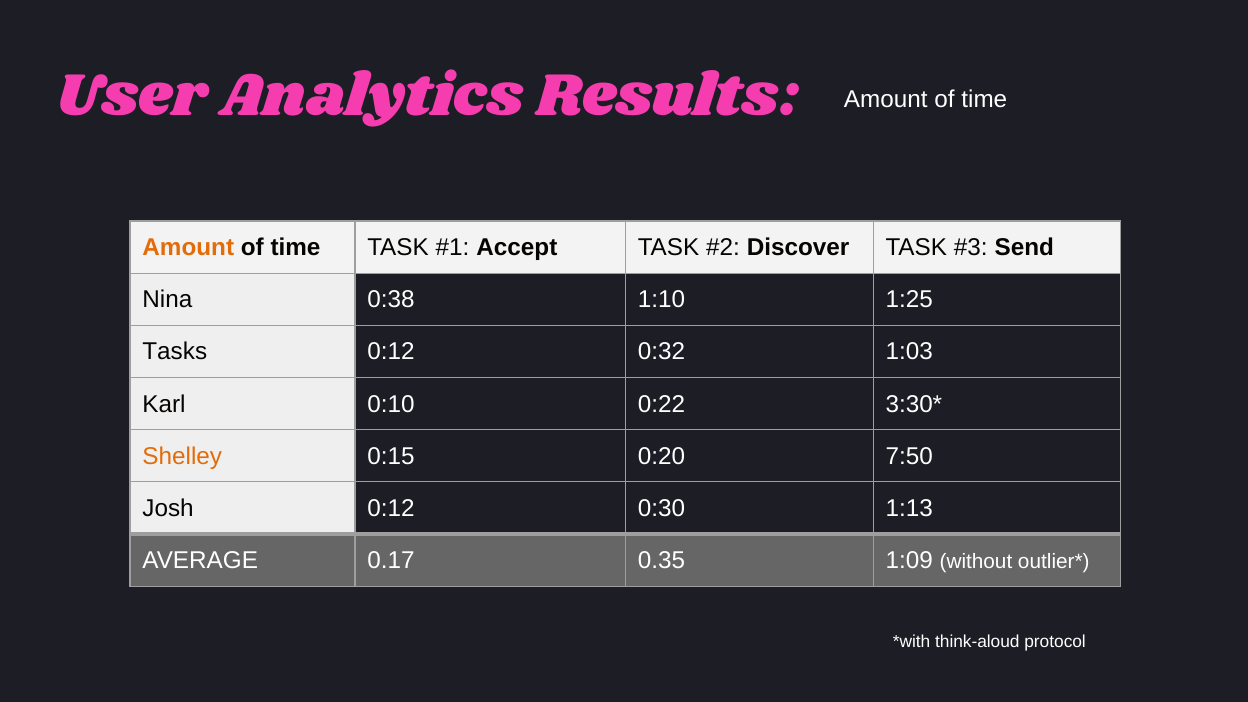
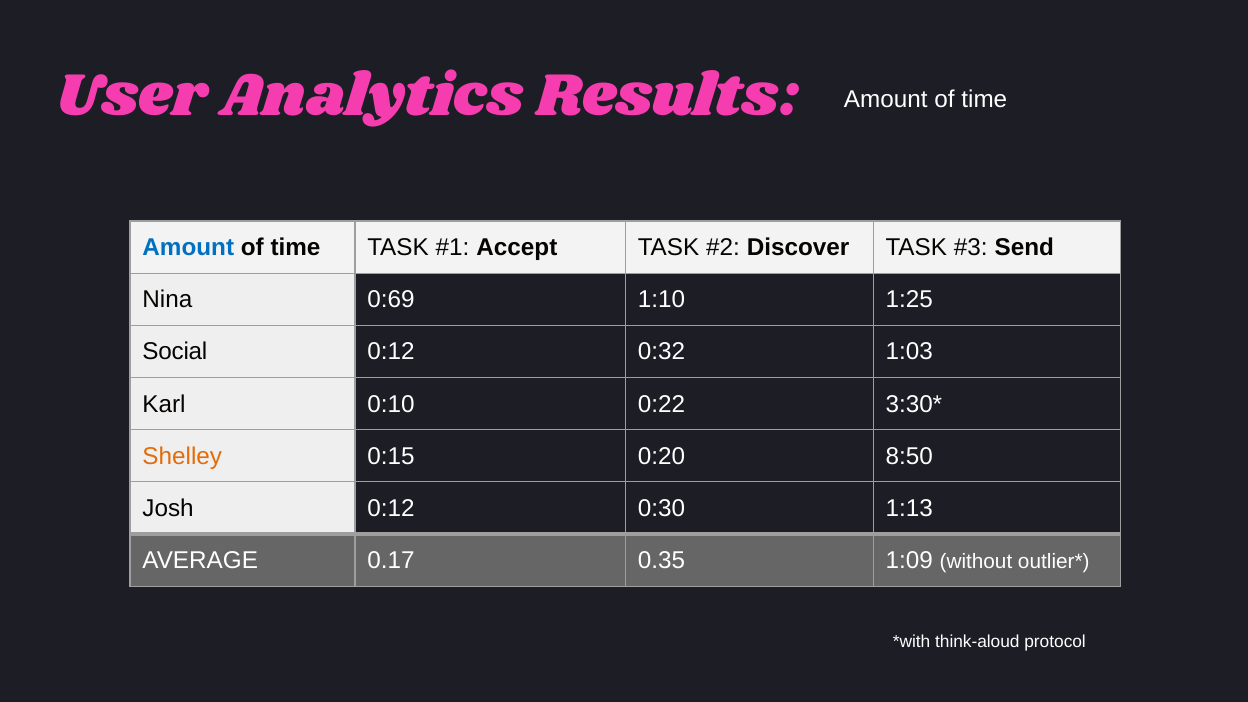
Amount colour: orange -> blue (188, 247)
0:38: 0:38 -> 0:69 (391, 300)
Tasks: Tasks -> Social (175, 352)
7:50: 7:50 -> 8:50 (909, 456)
